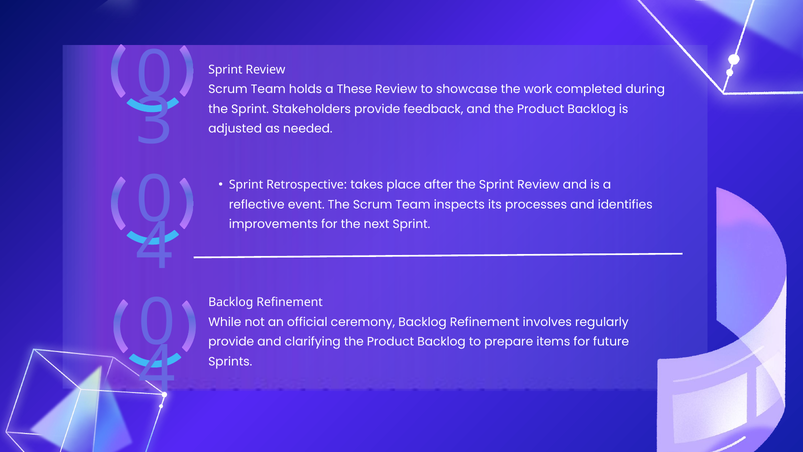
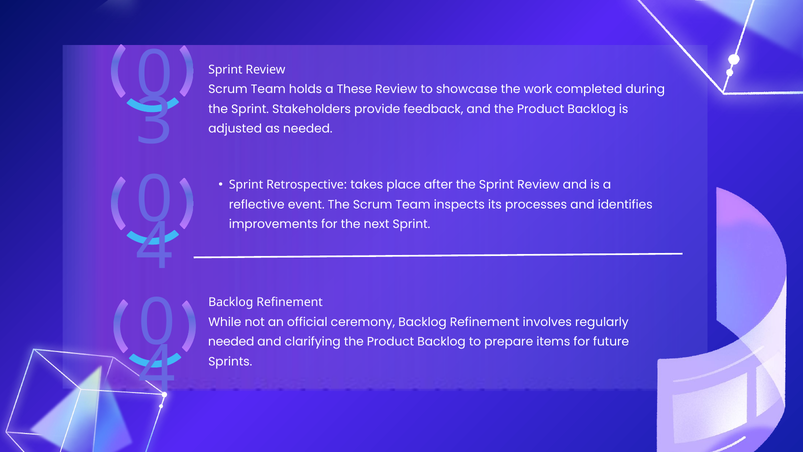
provide: provide -> needed (231, 342)
